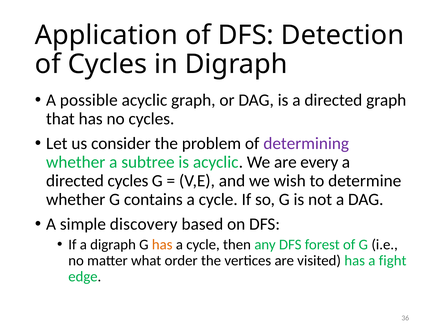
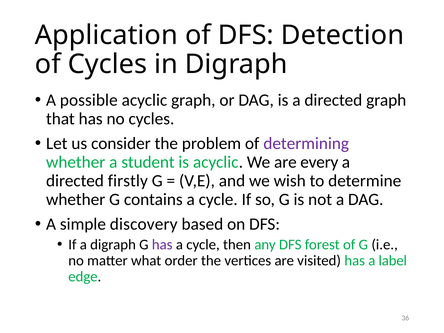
subtree: subtree -> student (148, 162)
directed cycles: cycles -> firstly (128, 181)
has colour: orange -> purple (162, 245)
fight: fight -> label (393, 260)
